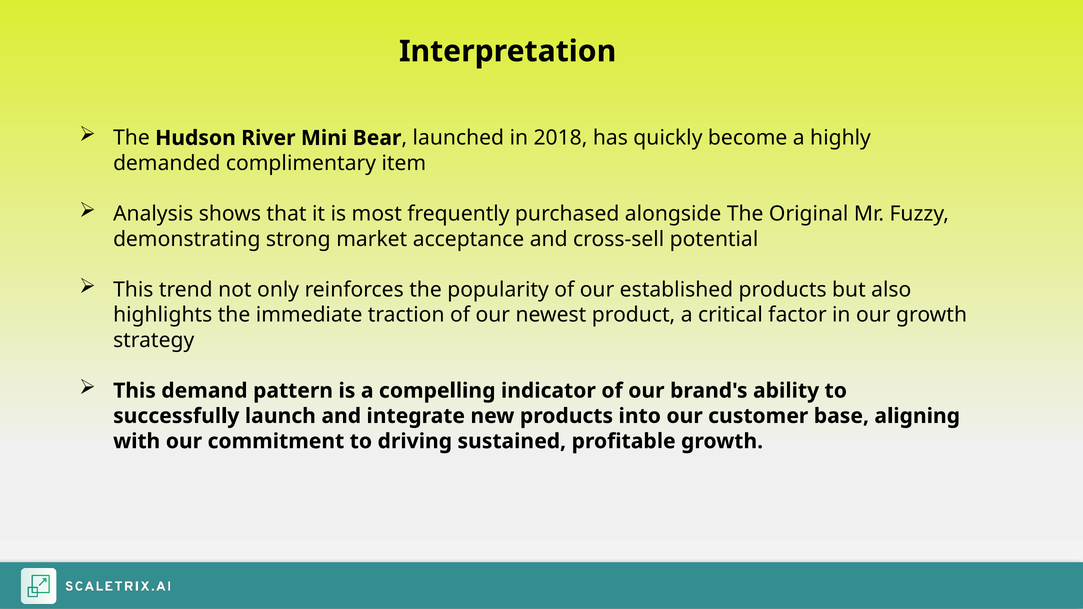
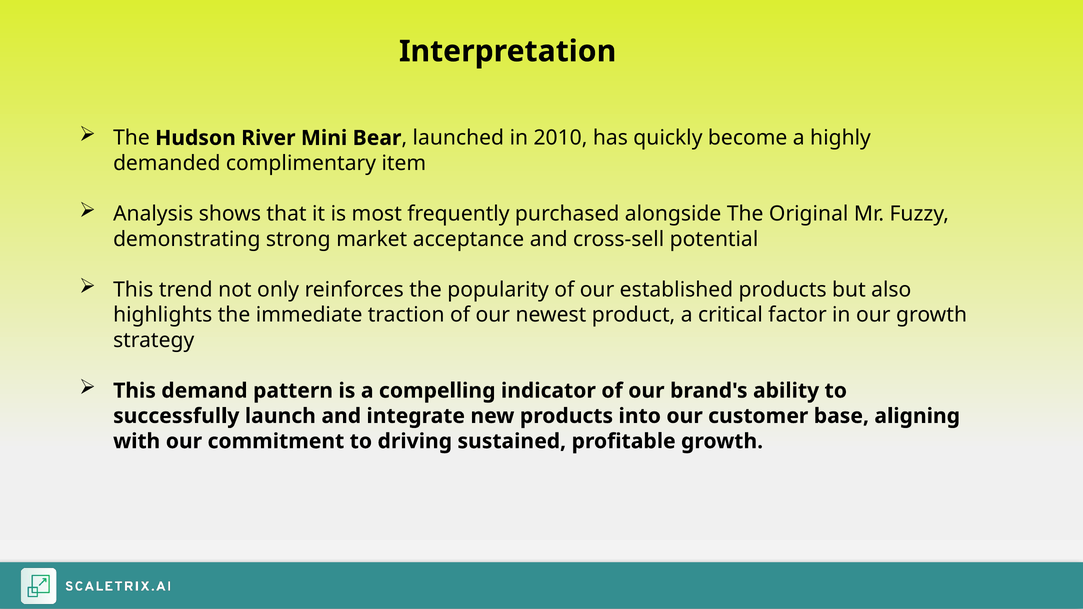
2018: 2018 -> 2010 (560, 138)
